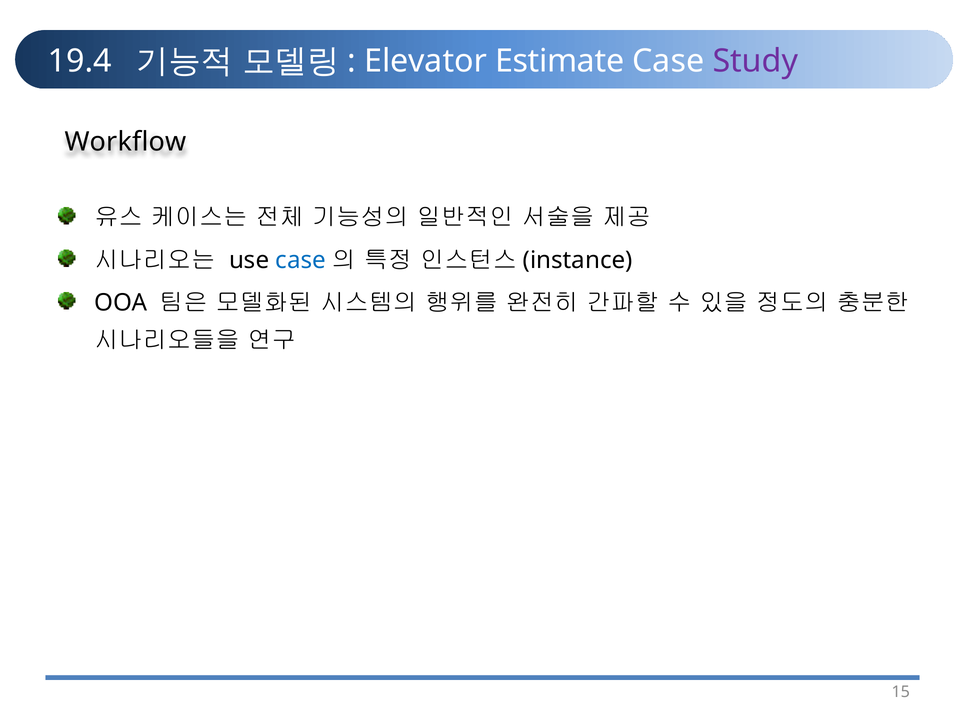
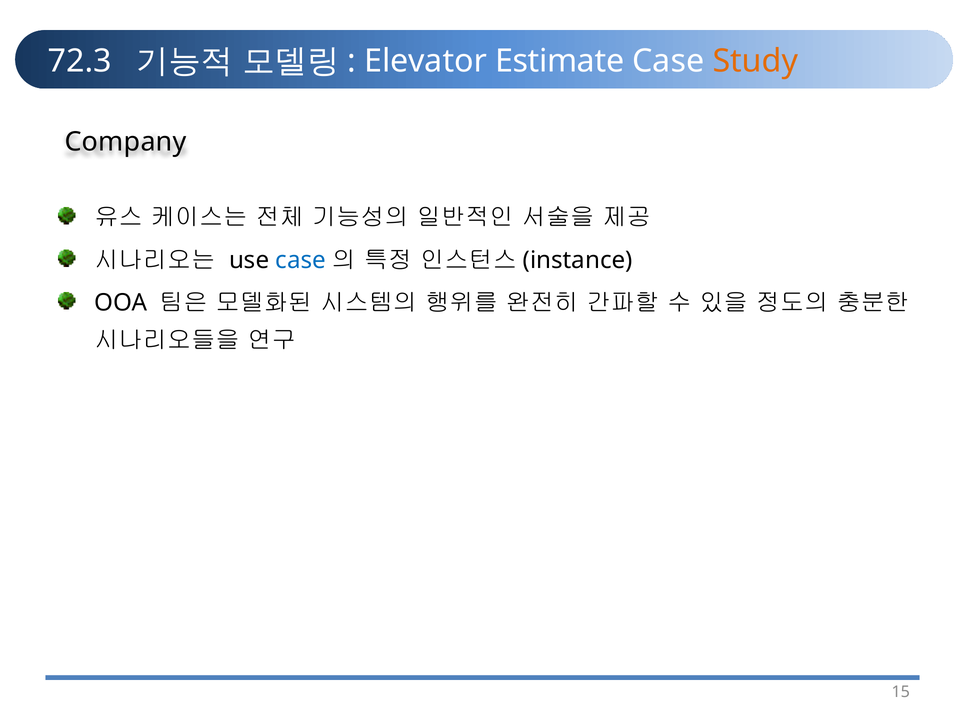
19.4: 19.4 -> 72.3 (80, 61)
Study colour: purple -> orange (755, 61)
Workflow: Workflow -> Company (126, 142)
